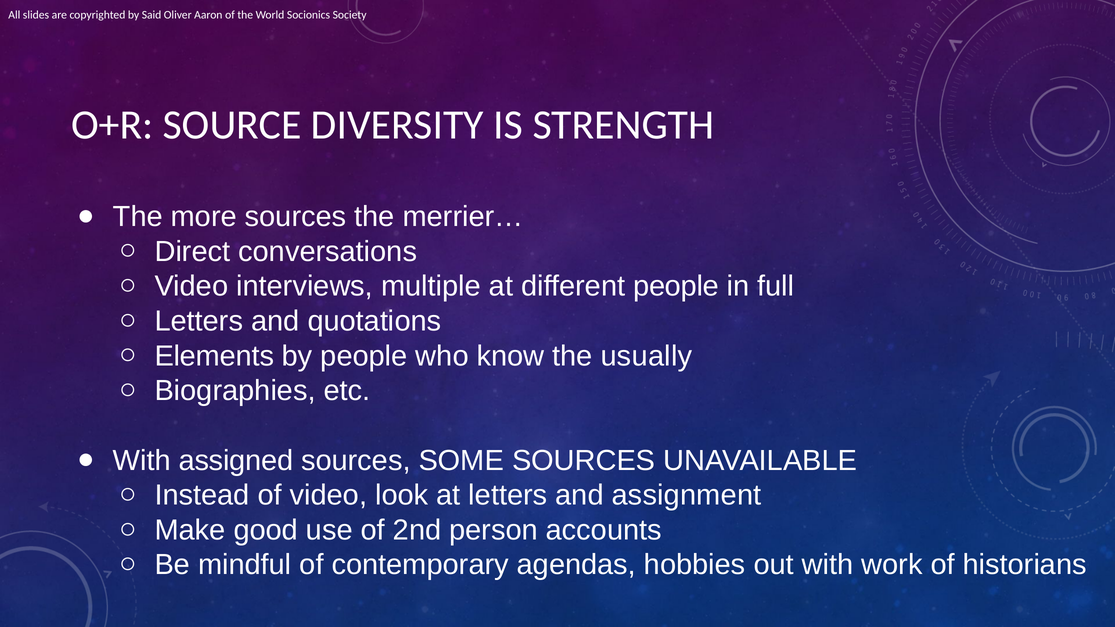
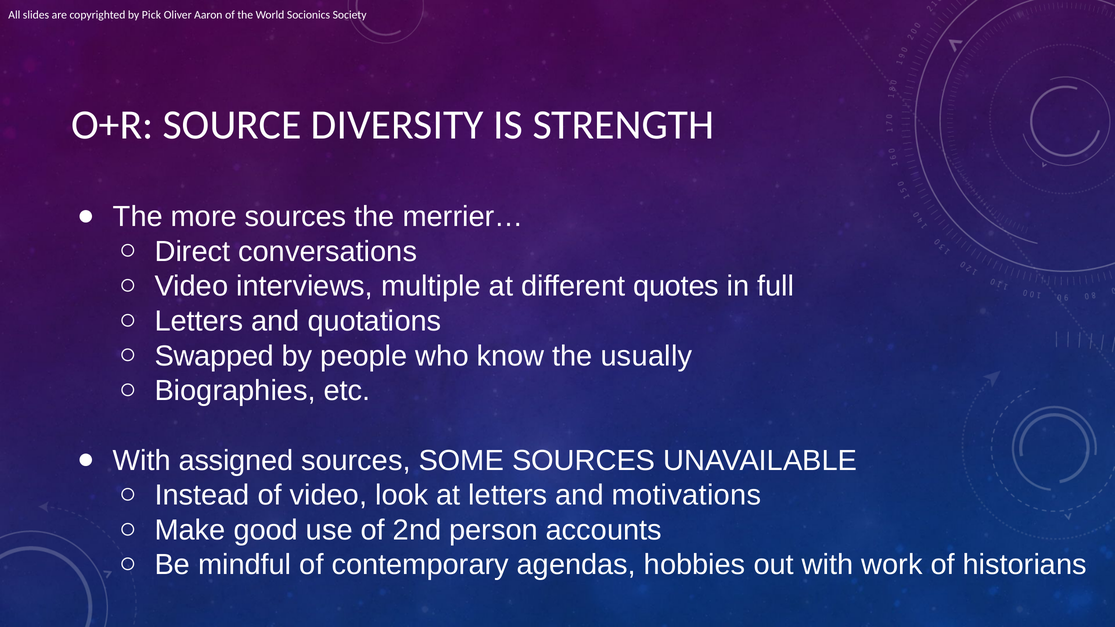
Said: Said -> Pick (151, 15)
different people: people -> quotes (676, 286)
Elements: Elements -> Swapped (214, 356)
assignment: assignment -> motivations (687, 495)
